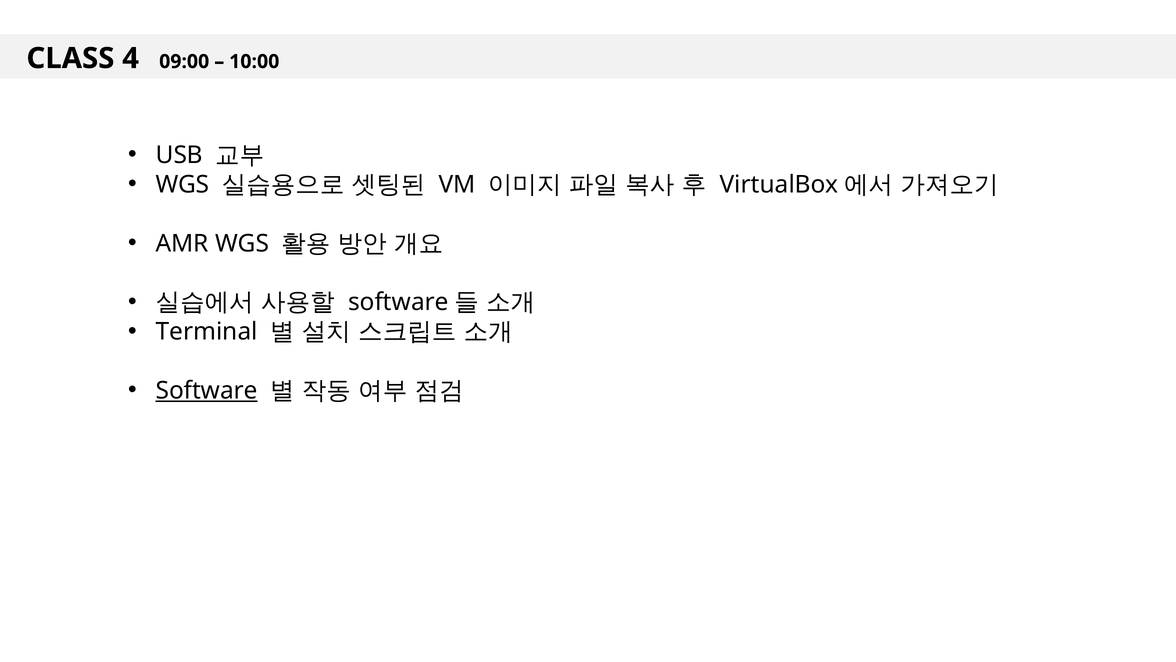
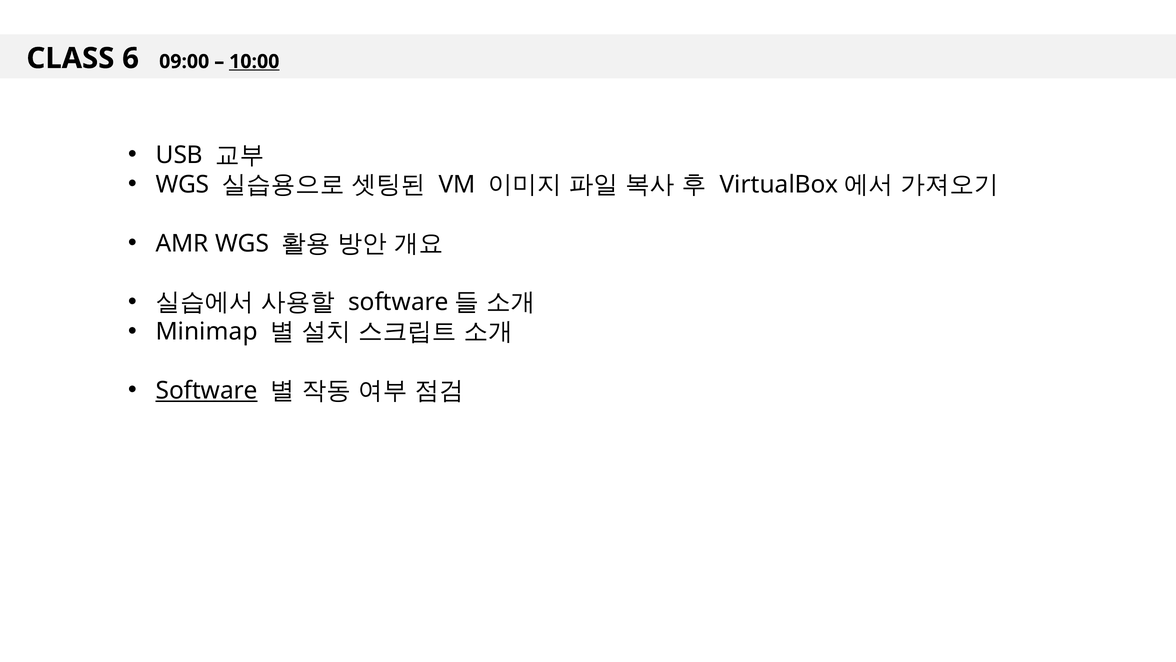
4: 4 -> 6 (131, 58)
10:00 underline: none -> present (254, 62)
Terminal: Terminal -> Minimap (207, 332)
